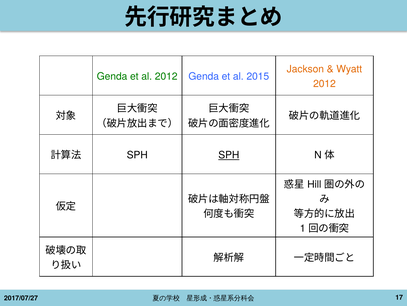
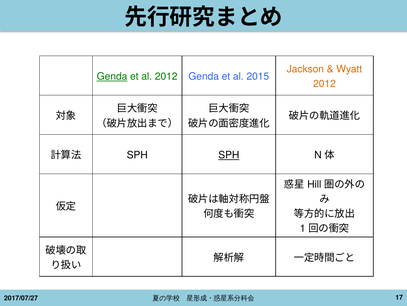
Genda underline: none -> present (112, 76)
